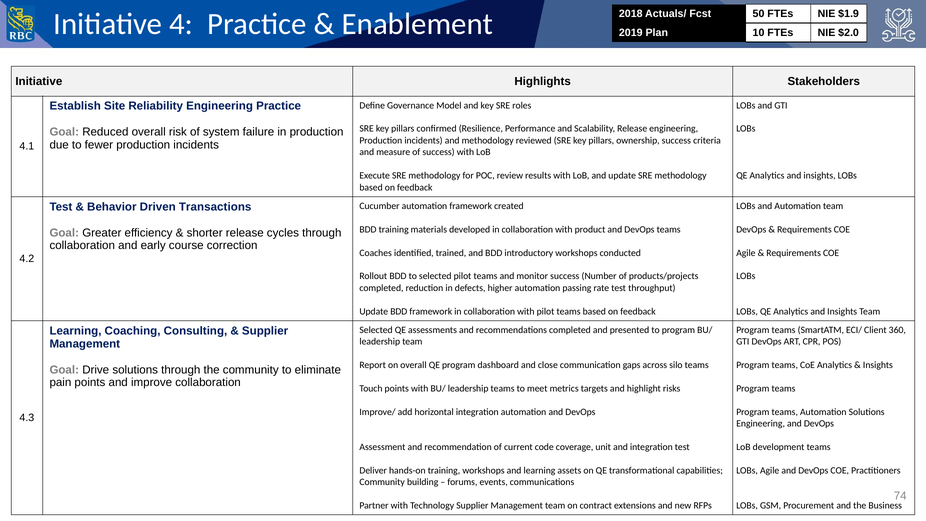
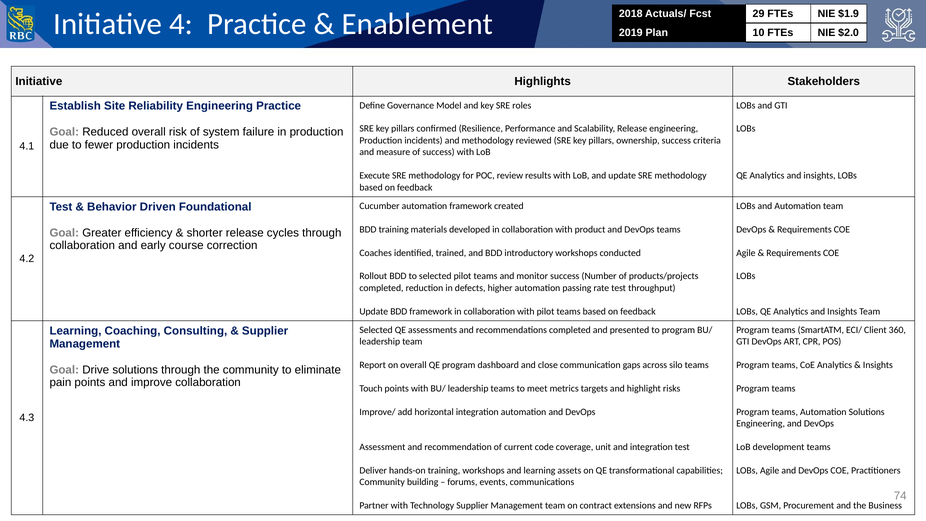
50: 50 -> 29 (759, 14)
Transactions: Transactions -> Foundational (215, 207)
